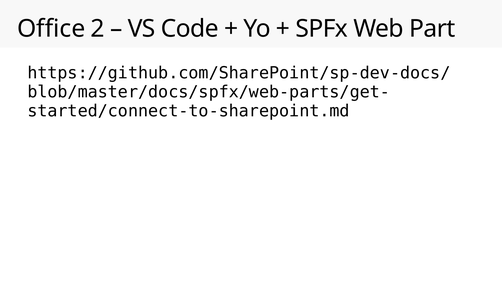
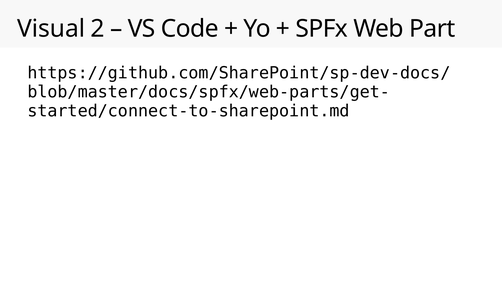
Office: Office -> Visual (51, 29)
